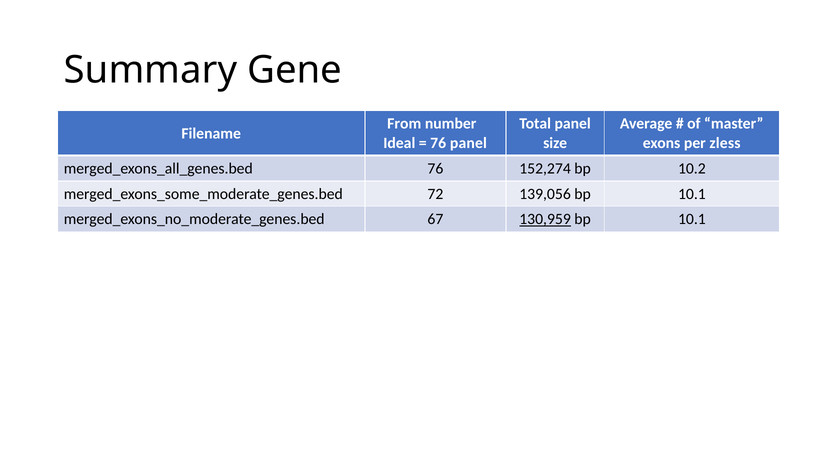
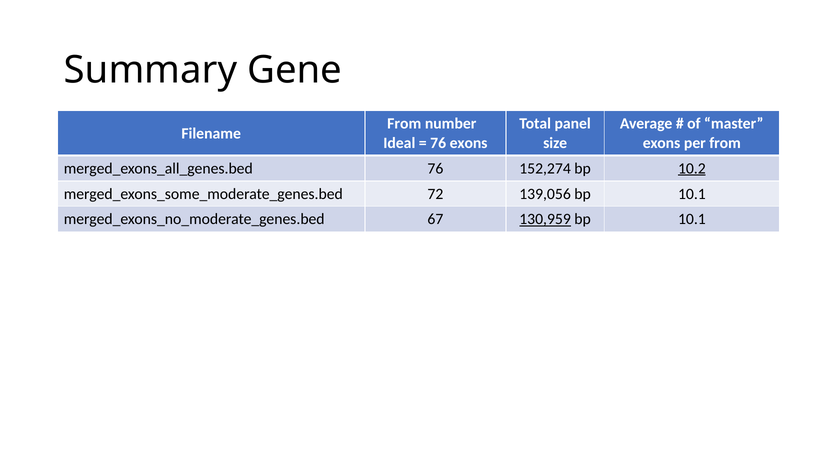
76 panel: panel -> exons (469, 143)
per zless: zless -> from (725, 143)
10.2 underline: none -> present (692, 168)
